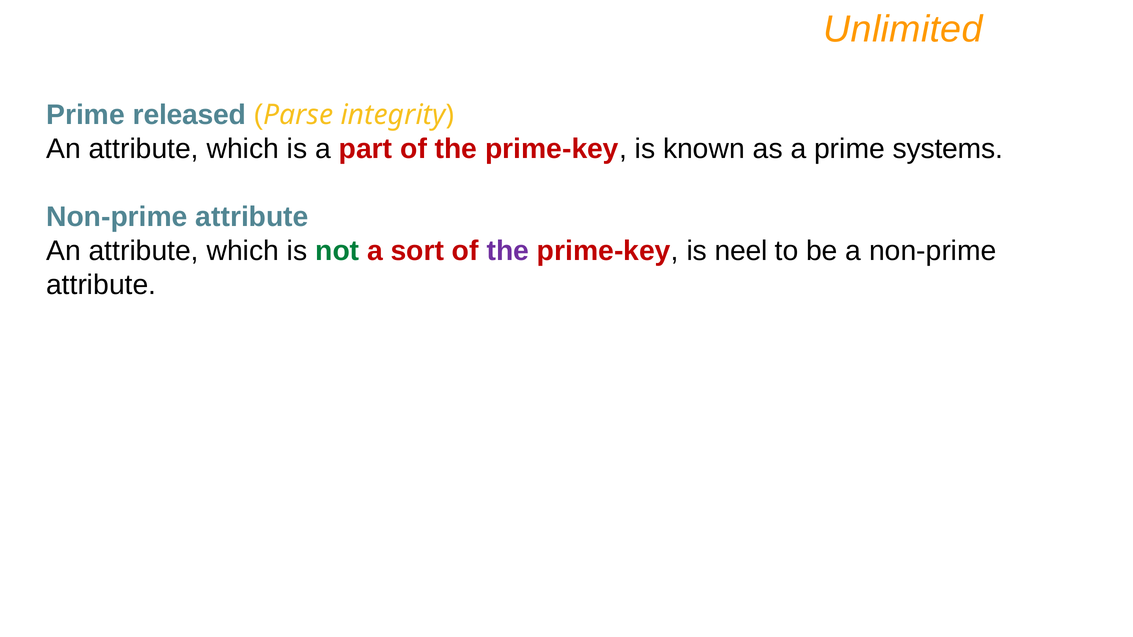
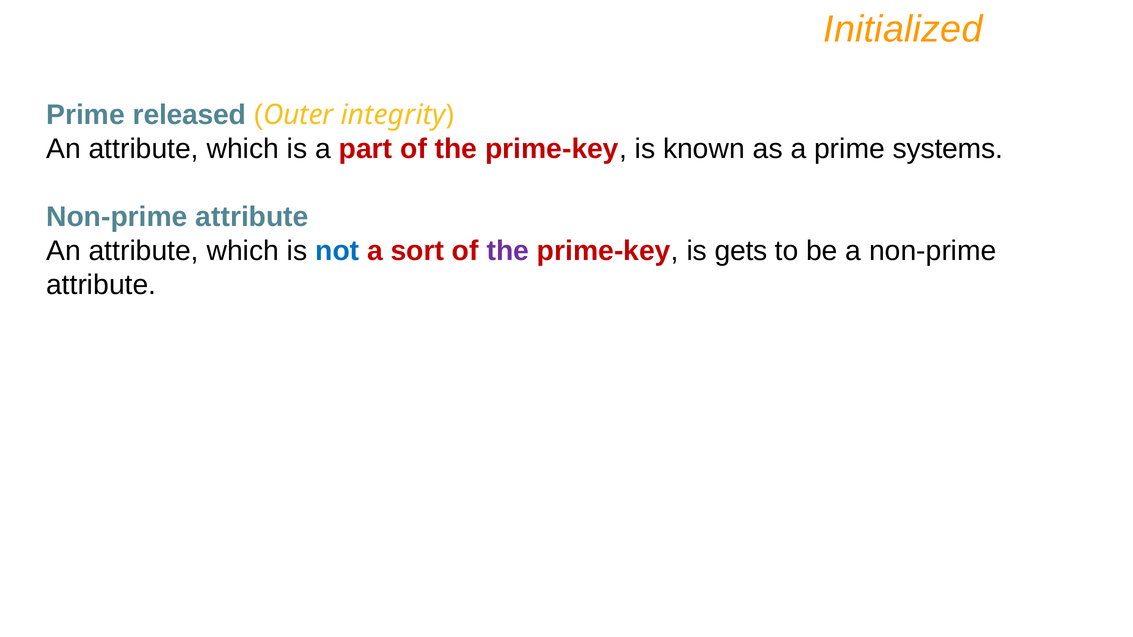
Unlimited: Unlimited -> Initialized (903, 29)
Parse: Parse -> Outer (298, 115)
not colour: green -> blue (337, 251)
neel: neel -> gets (741, 251)
